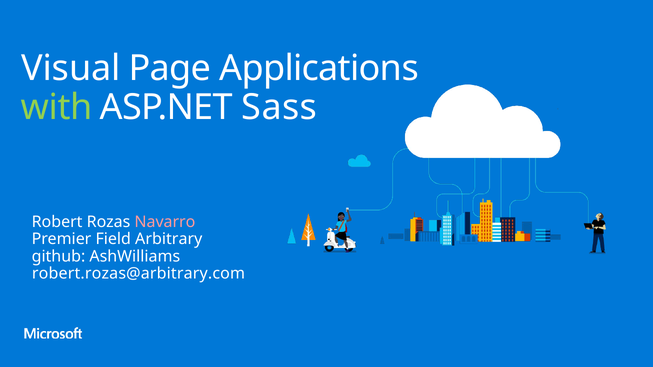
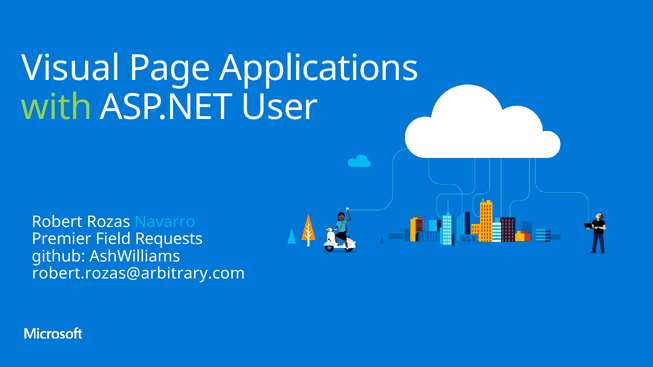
Sass: Sass -> User (280, 107)
Navarro colour: pink -> light blue (165, 222)
Arbitrary: Arbitrary -> Requests (169, 239)
